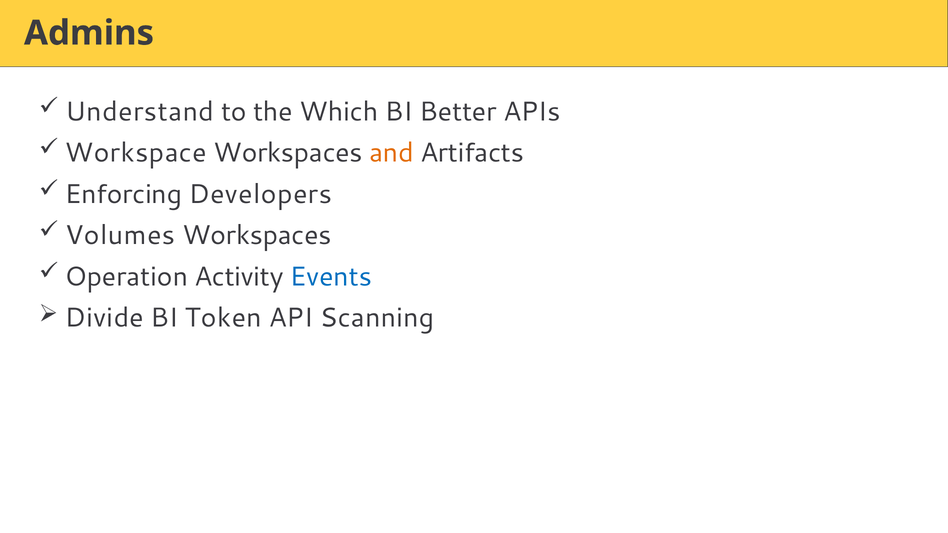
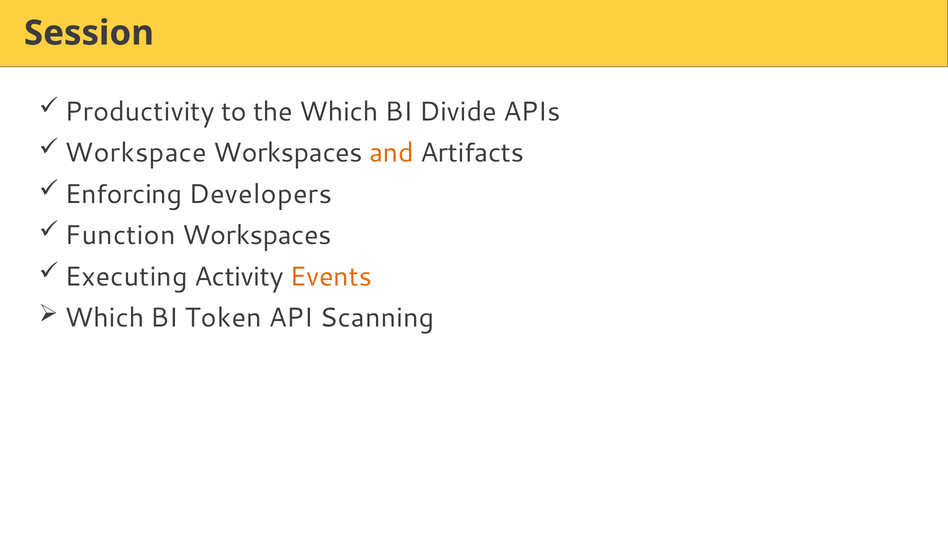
Admins: Admins -> Session (89, 33)
Understand: Understand -> Productivity (140, 112)
Better: Better -> Divide (458, 112)
Volumes: Volumes -> Function (120, 236)
Operation: Operation -> Executing (126, 277)
Events colour: blue -> orange (331, 277)
Divide: Divide -> Which (105, 318)
